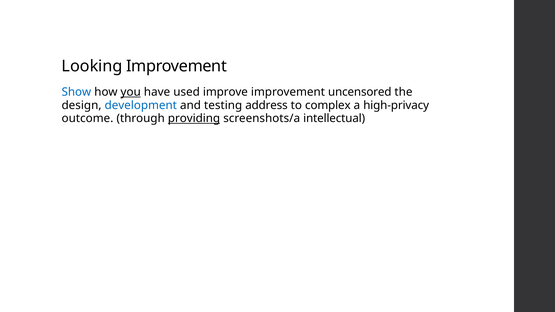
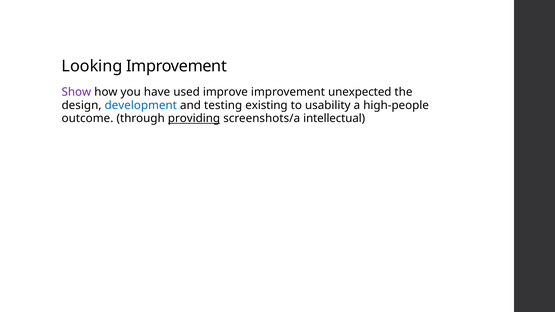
Show colour: blue -> purple (76, 92)
you underline: present -> none (131, 92)
uncensored: uncensored -> unexpected (360, 92)
address: address -> existing (266, 105)
complex: complex -> usability (328, 105)
high-privacy: high-privacy -> high-people (396, 105)
